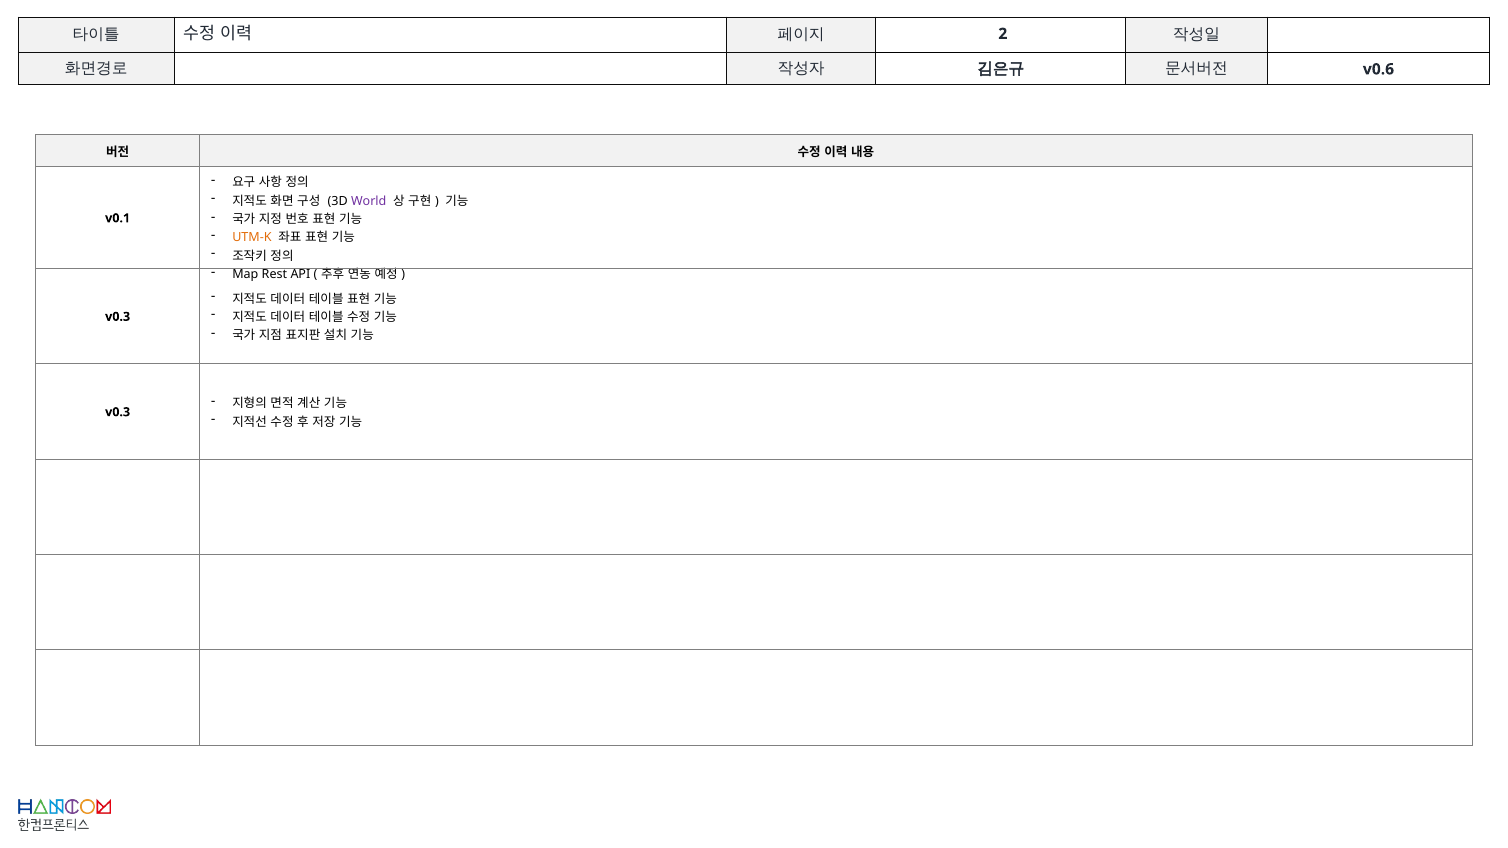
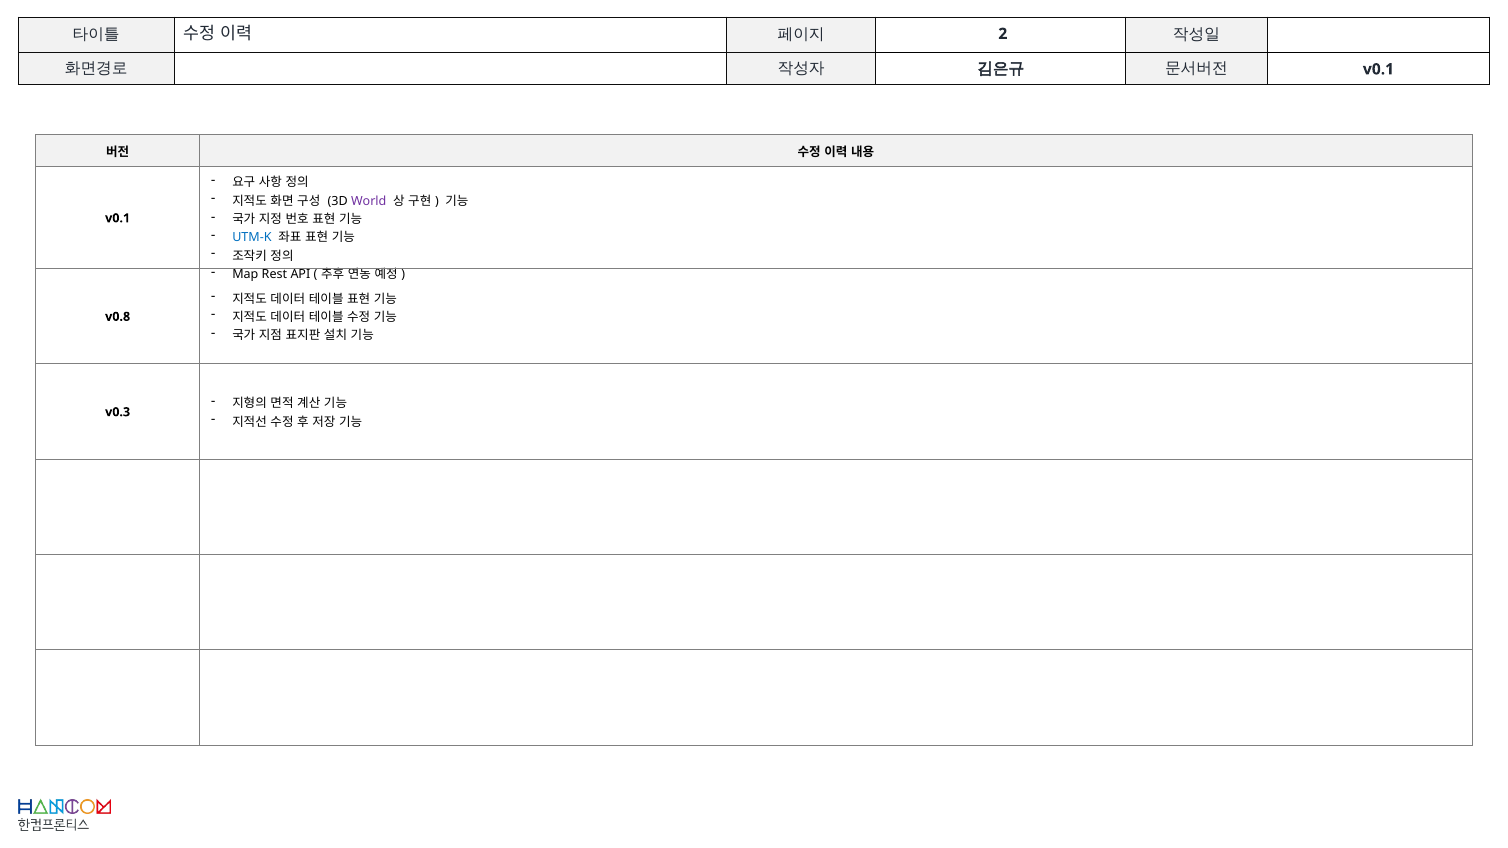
v0.6: v0.6 -> v0.1 (1378, 69)
UTM-K colour: orange -> blue (252, 238)
v0.3: v0.3 -> v0.8 (118, 317)
